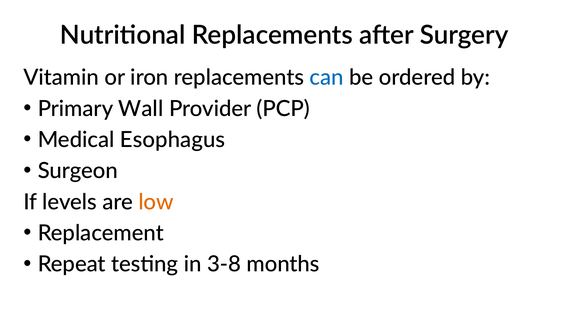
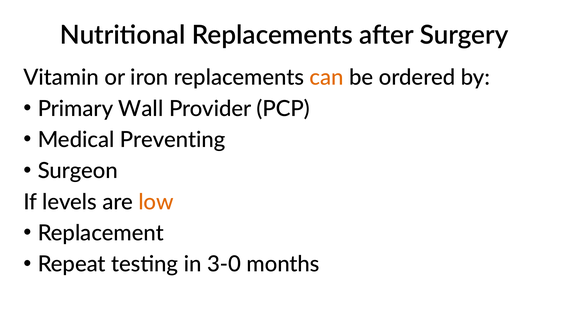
can colour: blue -> orange (327, 78)
Esophagus: Esophagus -> Preventing (173, 140)
3-8: 3-8 -> 3-0 (224, 264)
